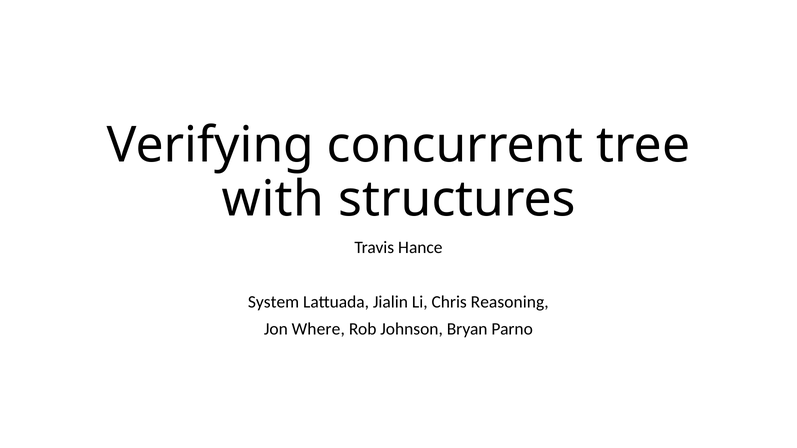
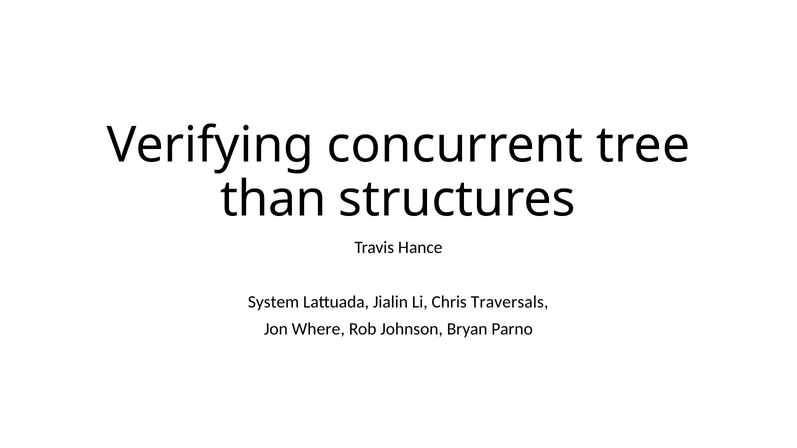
with: with -> than (274, 199)
Reasoning: Reasoning -> Traversals (510, 302)
